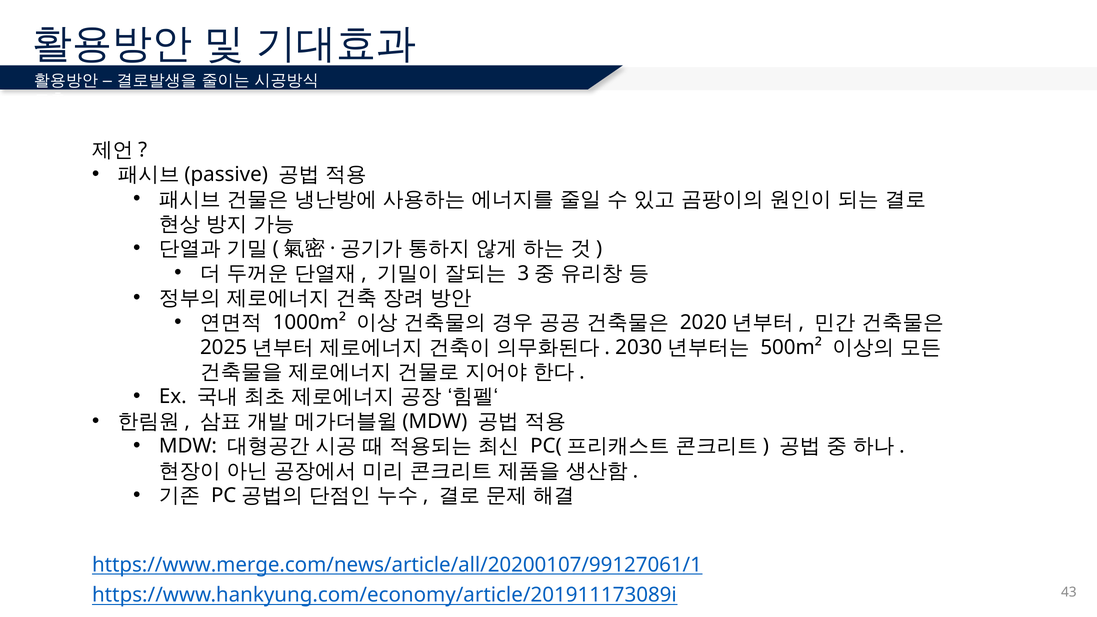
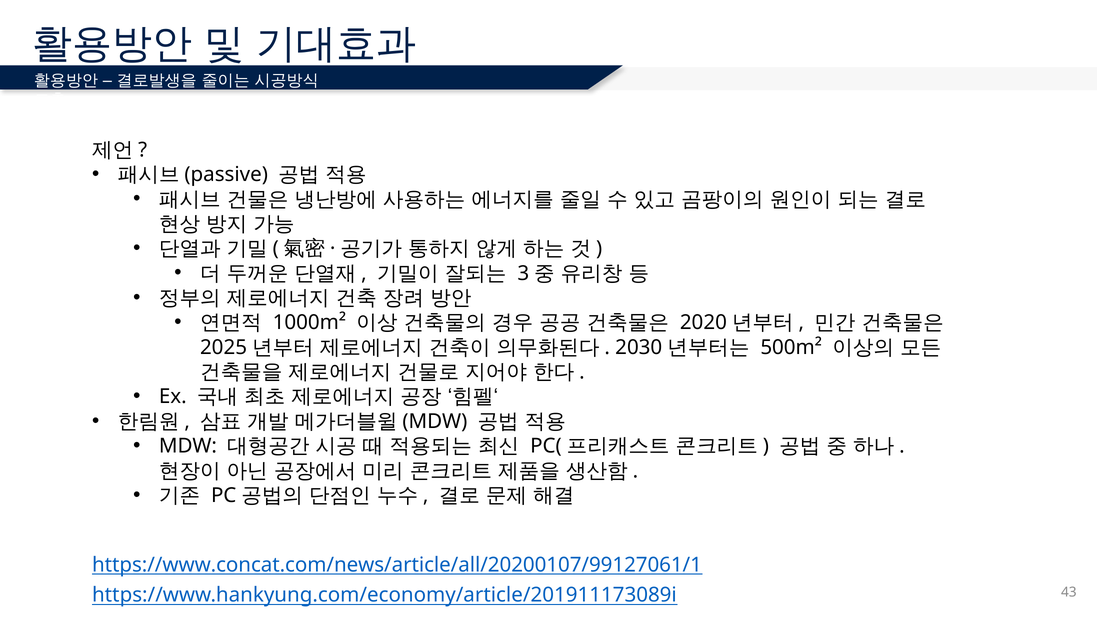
https://www.merge.com/news/article/all/20200107/99127061/1: https://www.merge.com/news/article/all/20200107/99127061/1 -> https://www.concat.com/news/article/all/20200107/99127061/1 (397, 565)
